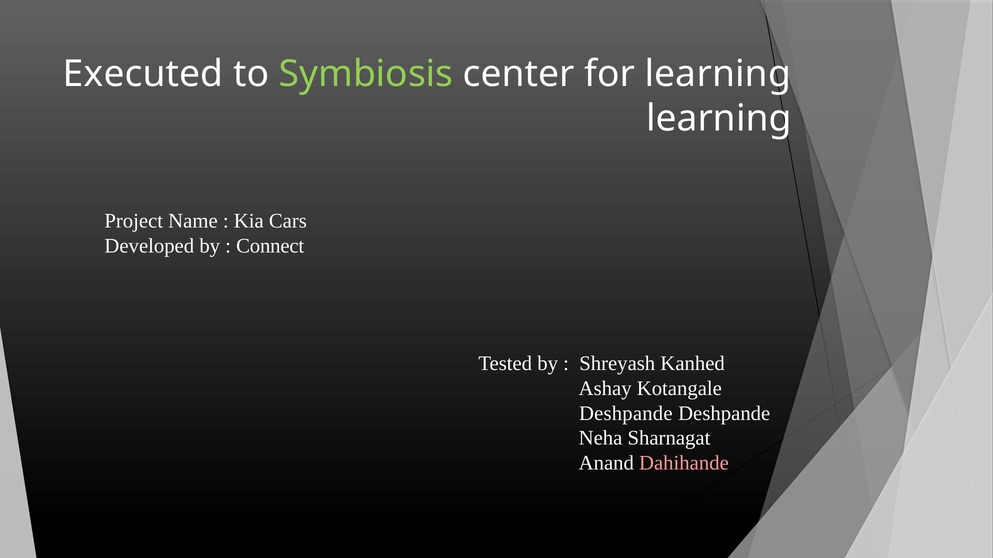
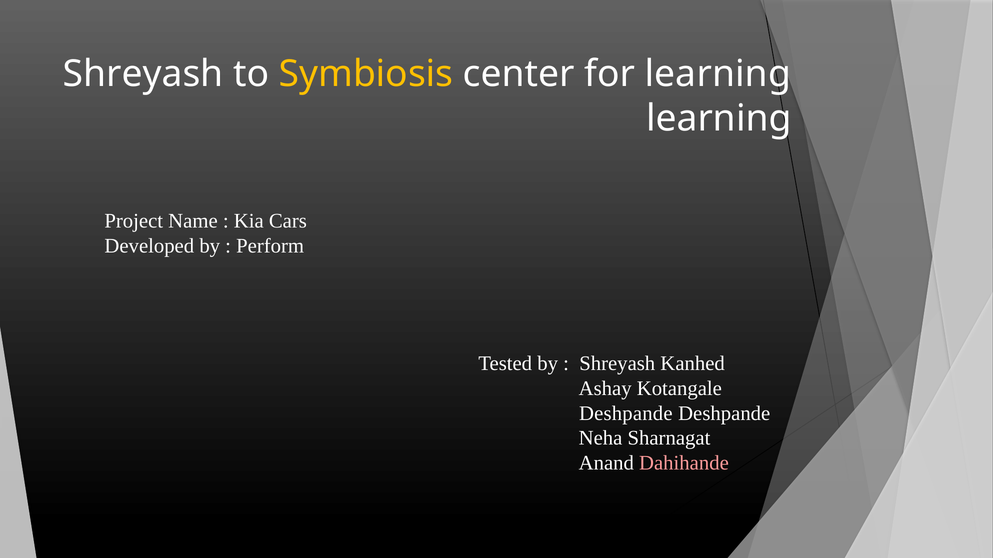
Executed: Executed -> Shreyash (143, 74)
Symbiosis colour: light green -> yellow (366, 74)
Connect: Connect -> Perform (270, 246)
